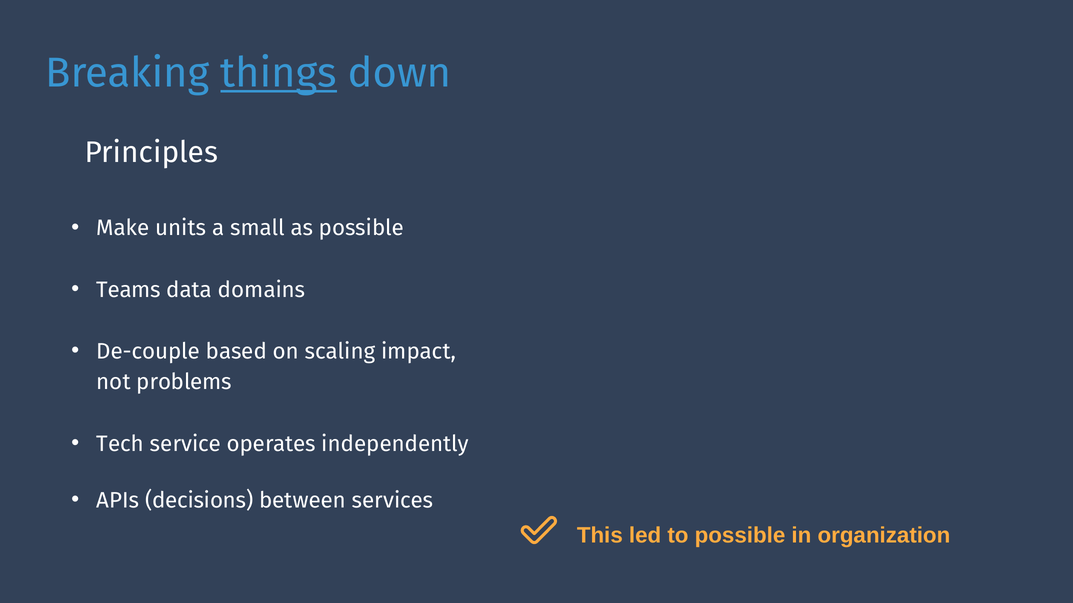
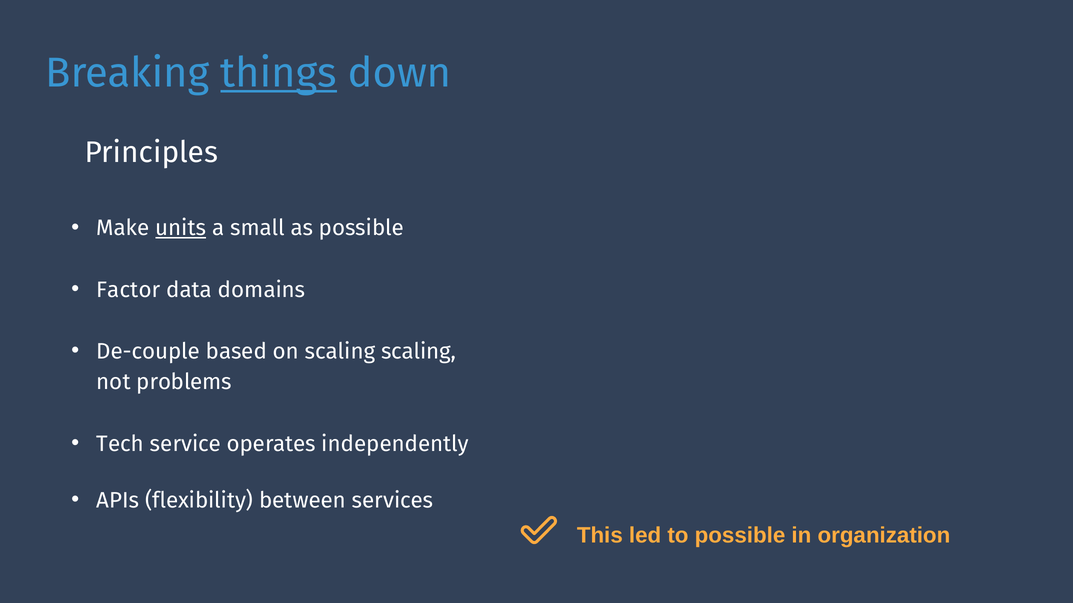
units underline: none -> present (181, 228)
Teams: Teams -> Factor (128, 290)
scaling impact: impact -> scaling (419, 352)
decisions: decisions -> flexibility (199, 501)
